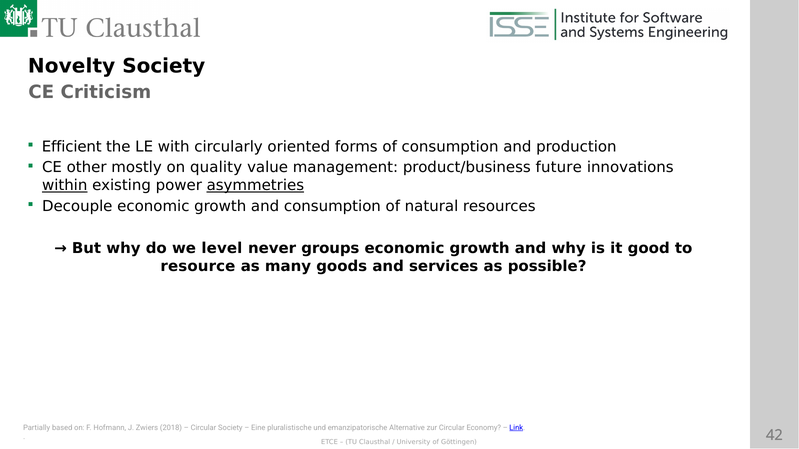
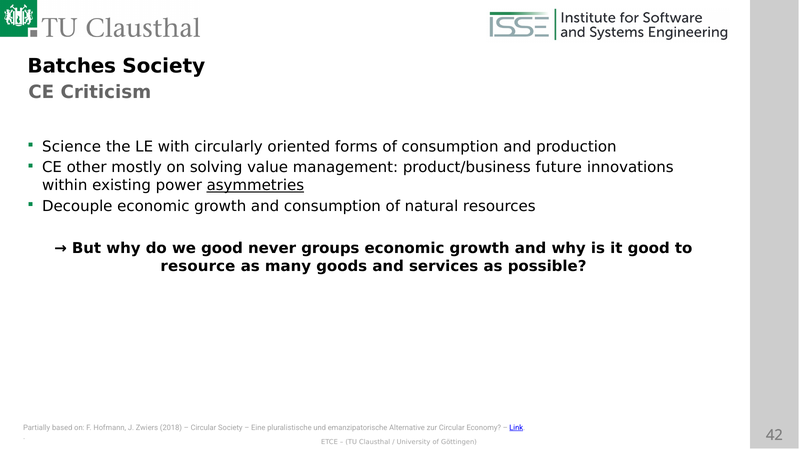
Novelty: Novelty -> Batches (72, 66)
Efficient: Efficient -> Science (72, 147)
quality: quality -> solving (216, 168)
within underline: present -> none (65, 186)
we level: level -> good (222, 249)
